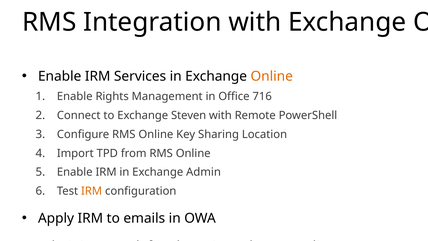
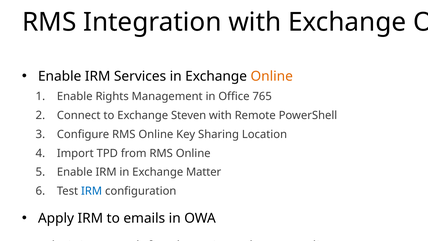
716: 716 -> 765 (262, 96)
Admin: Admin -> Matter (204, 172)
IRM colour: orange -> blue (92, 191)
